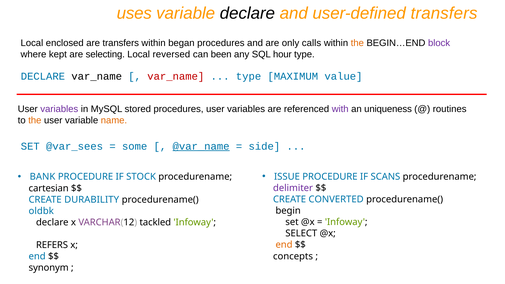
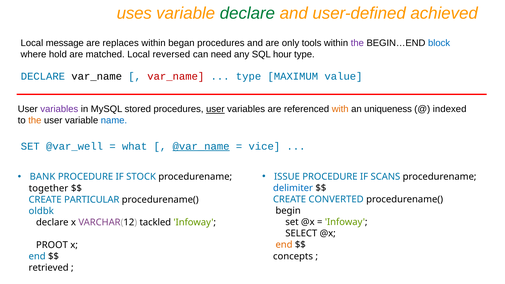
declare colour: black -> green (247, 13)
user-defined transfers: transfers -> achieved (444, 13)
enclosed: enclosed -> message (65, 43)
are transfers: transfers -> replaces (121, 43)
calls: calls -> tools (312, 43)
the colour: orange -> purple (357, 43)
block colour: purple -> blue (439, 43)
kept: kept -> hold (58, 54)
selecting: selecting -> matched (105, 54)
been: been -> need (221, 54)
user underline: none -> present (215, 109)
with colour: purple -> orange (340, 109)
routines: routines -> indexed (450, 109)
name colour: orange -> blue (114, 121)
@var_sees: @var_sees -> @var_well (75, 146)
some: some -> what (135, 146)
side: side -> vice (264, 146)
delimiter colour: purple -> blue (293, 188)
cartesian: cartesian -> together (49, 188)
DURABILITY: DURABILITY -> PARTICULAR (92, 200)
REFERS: REFERS -> PROOT (52, 245)
synonym: synonym -> retrieved (49, 268)
